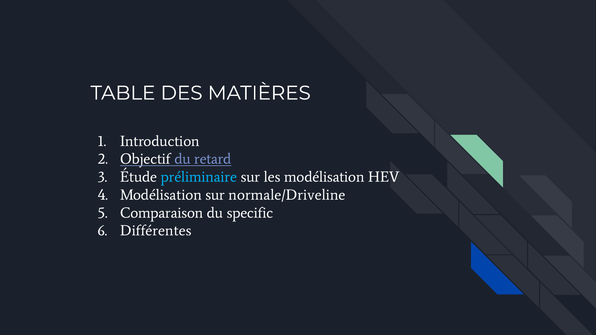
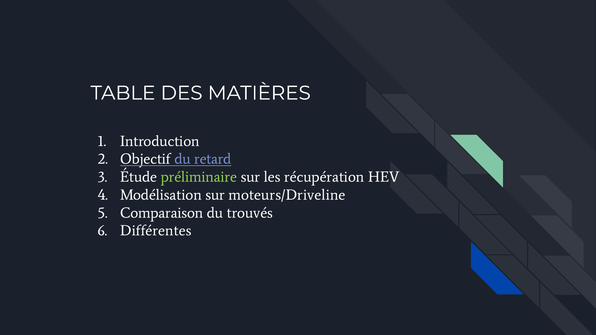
préliminaire colour: light blue -> light green (199, 177)
les modélisation: modélisation -> récupération (324, 177)
normale/Driveline: normale/Driveline -> moteurs/Driveline (287, 195)
specific: specific -> trouvés (250, 213)
